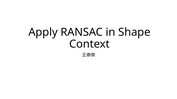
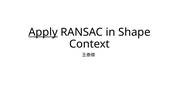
Apply underline: none -> present (43, 32)
